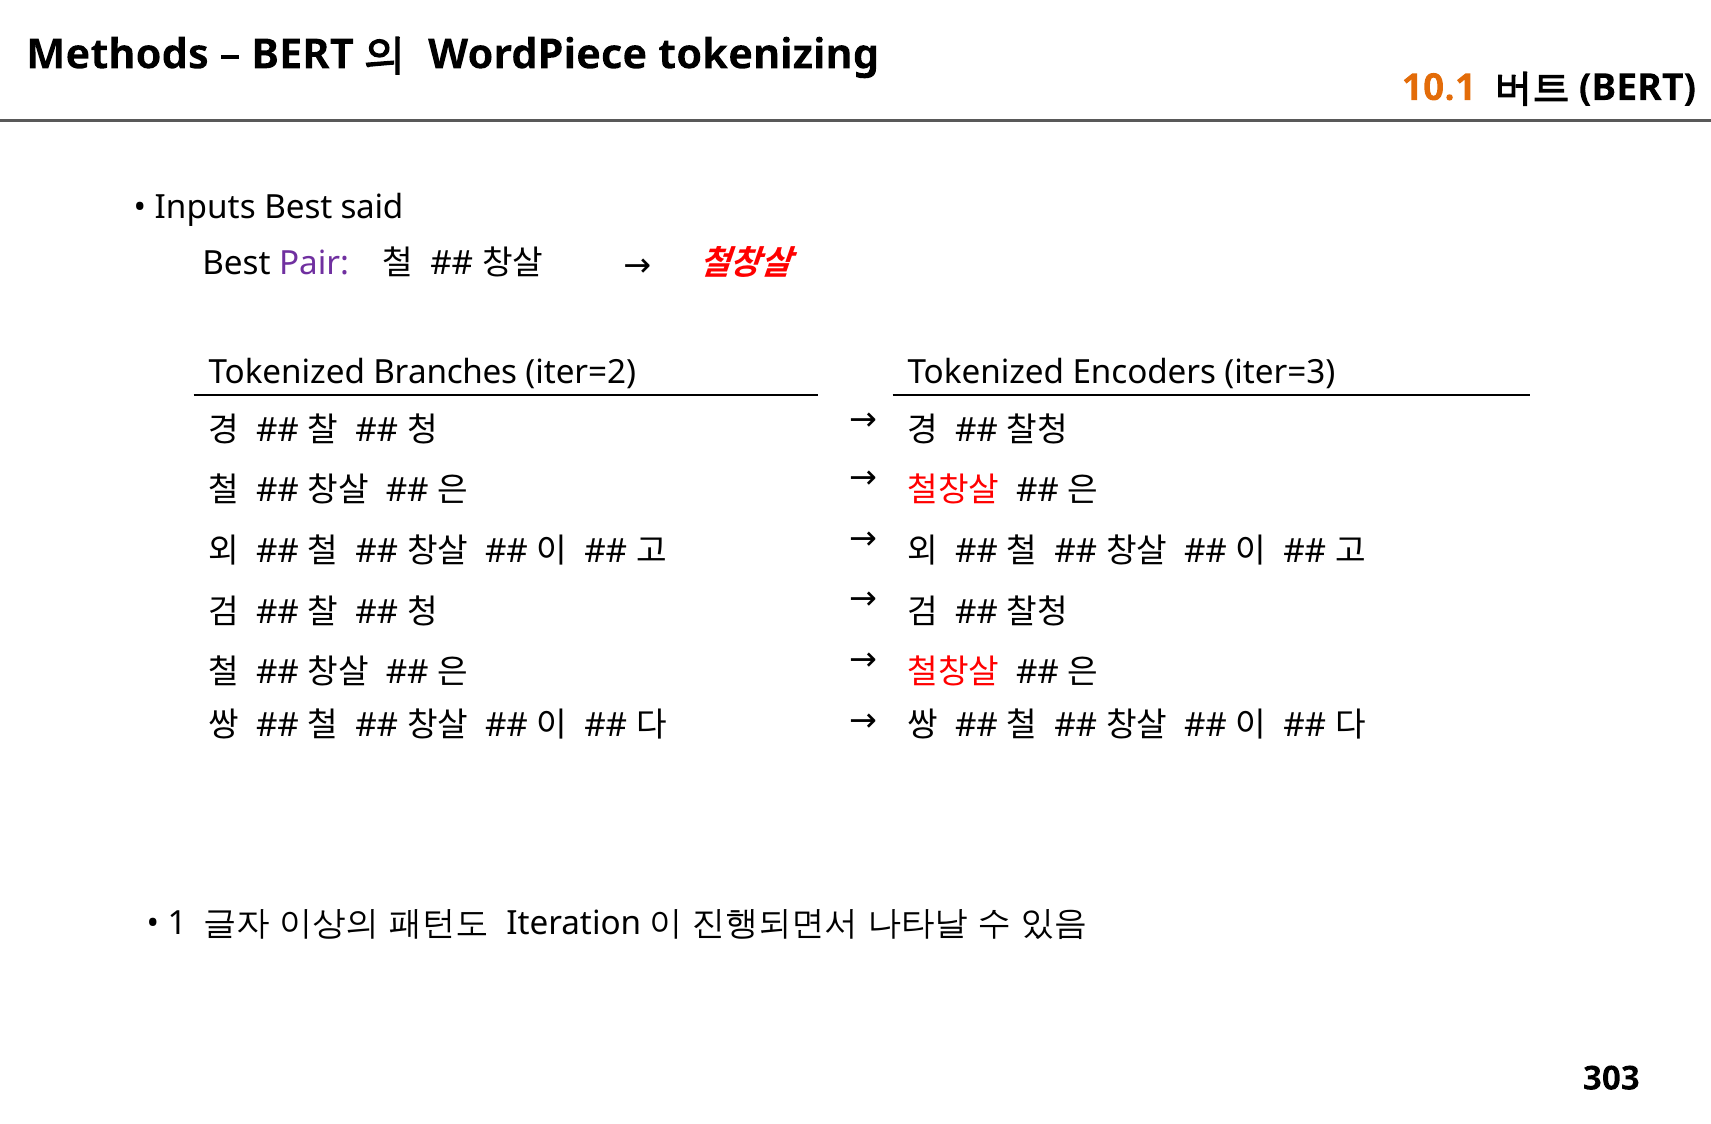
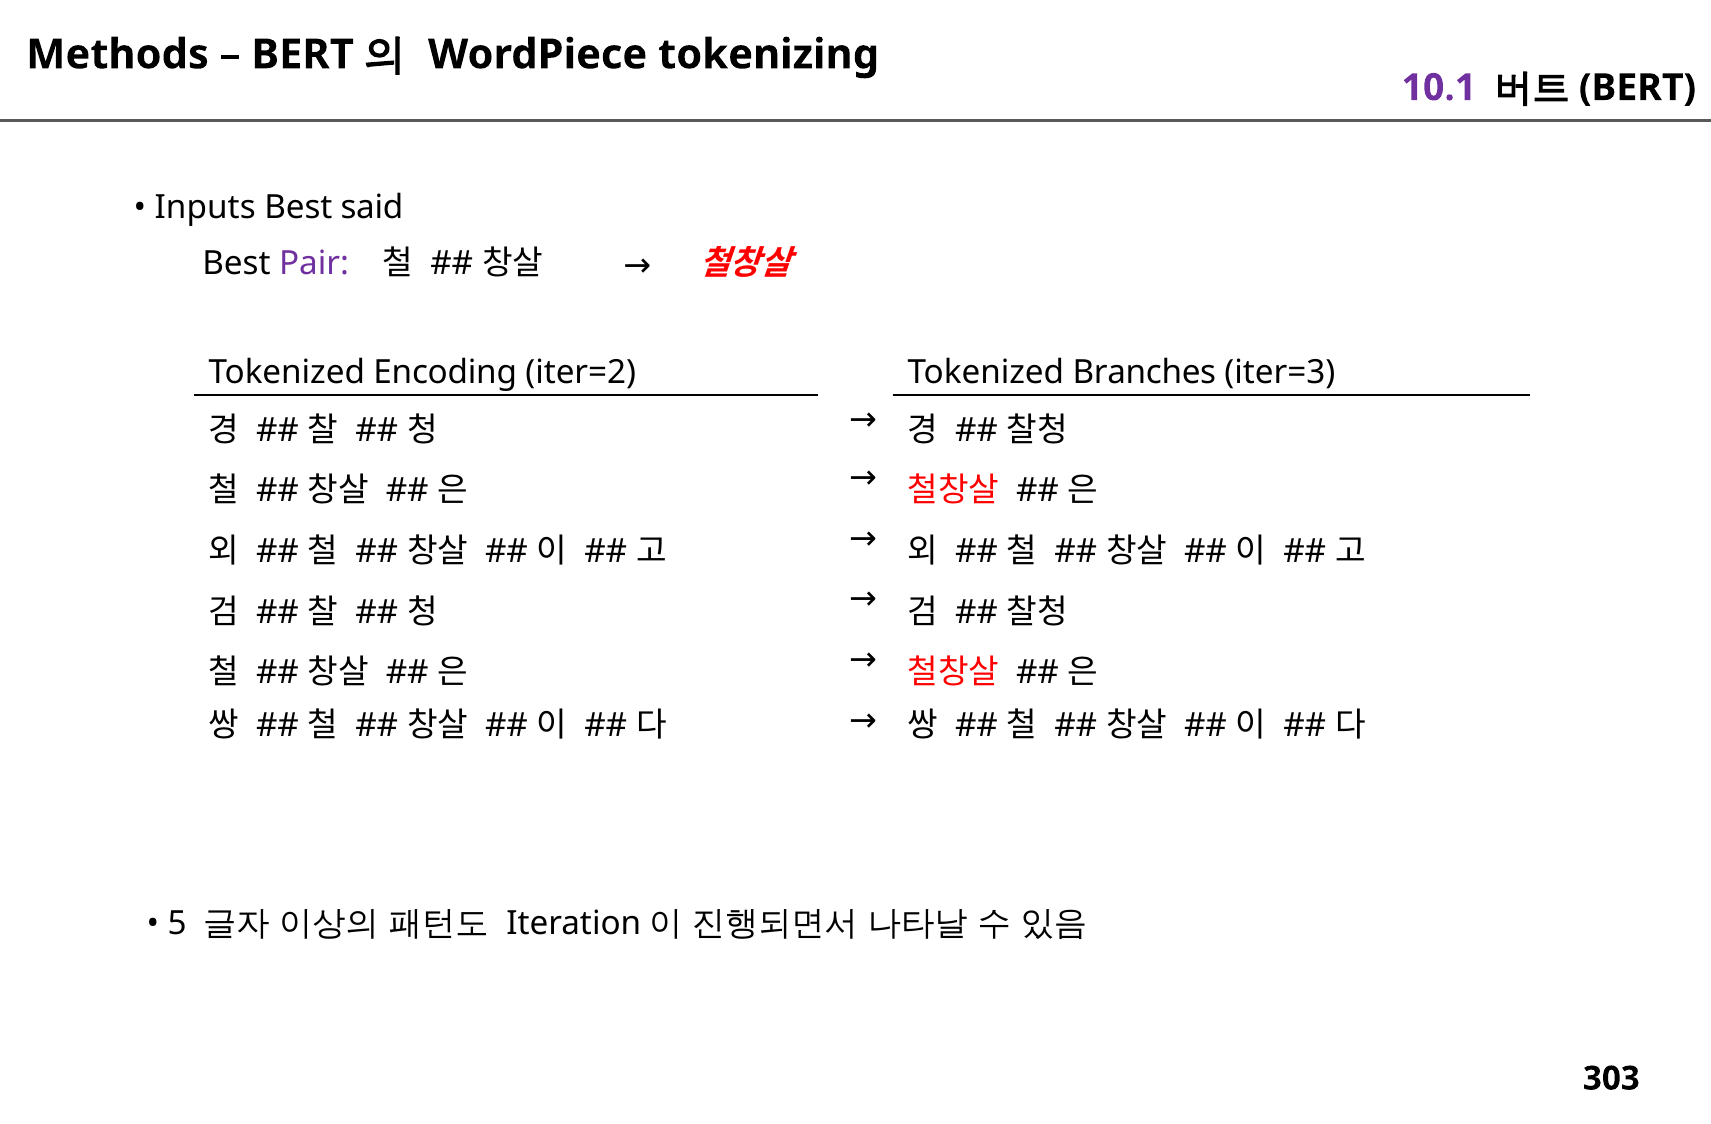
10.1 colour: orange -> purple (1439, 88)
Branches: Branches -> Encoding (445, 372)
Encoders: Encoders -> Branches (1144, 372)
1: 1 -> 5 (177, 923)
